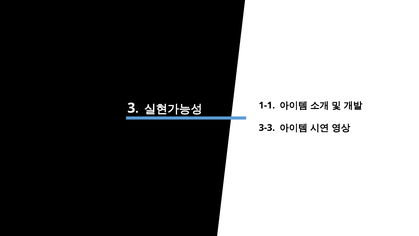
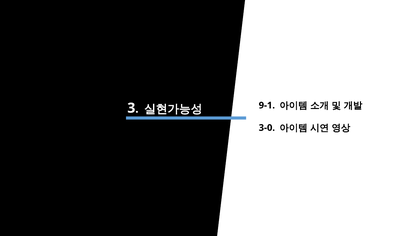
1-1: 1-1 -> 9-1 (267, 105)
3-3: 3-3 -> 3-0 (267, 128)
